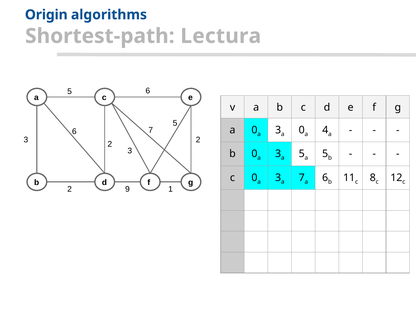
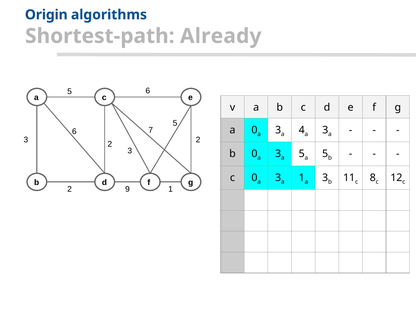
Lectura: Lectura -> Already (221, 36)
3 a 0: 0 -> 4 (302, 130)
4: 4 -> 3 (325, 130)
a 7: 7 -> 1 (302, 178)
6: 6 -> 3 (325, 178)
